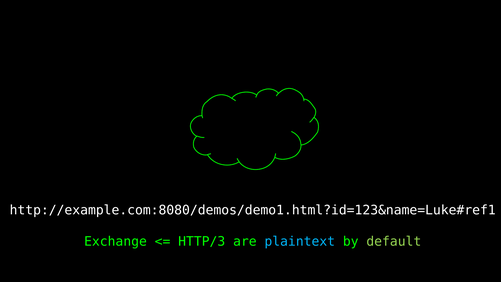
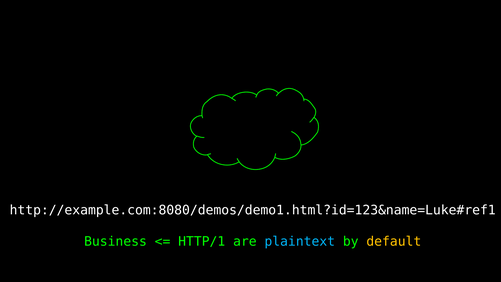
Exchange: Exchange -> Business (116, 241)
HTTP/3: HTTP/3 -> HTTP/1 (202, 241)
default colour: light green -> yellow (394, 241)
